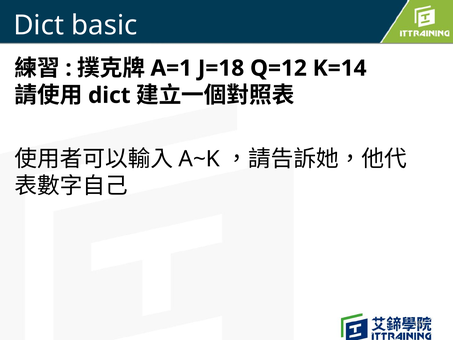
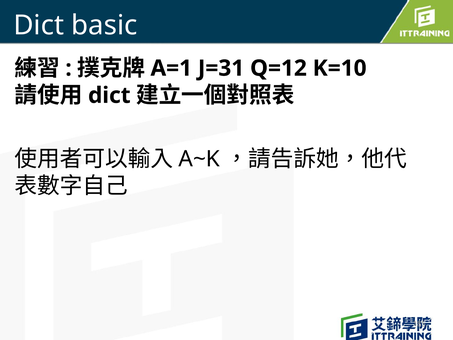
J=18: J=18 -> J=31 (221, 68)
K=14: K=14 -> K=10 (340, 68)
